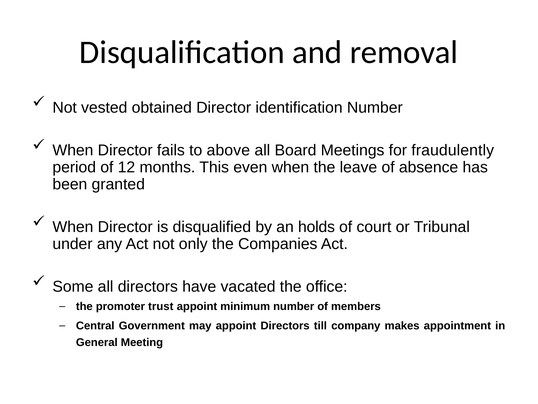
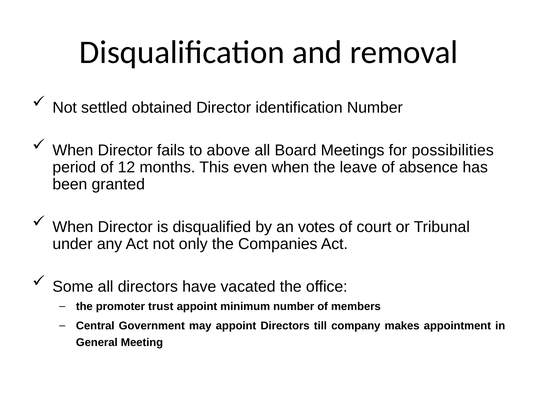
vested: vested -> settled (104, 107)
fraudulently: fraudulently -> possibilities (453, 150)
holds: holds -> votes (317, 227)
